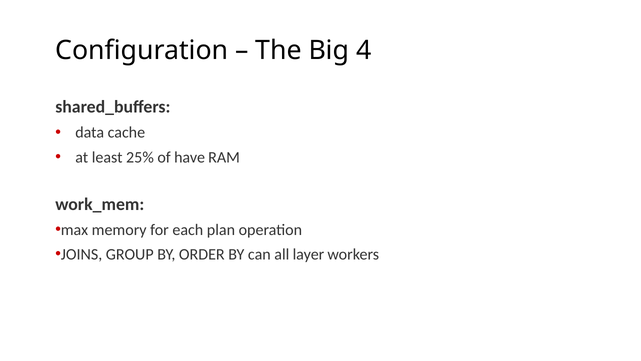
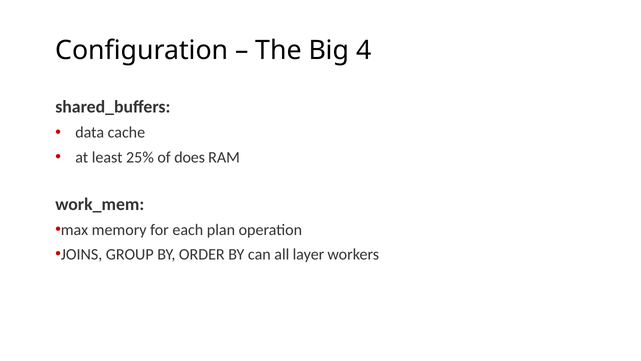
have: have -> does (190, 157)
